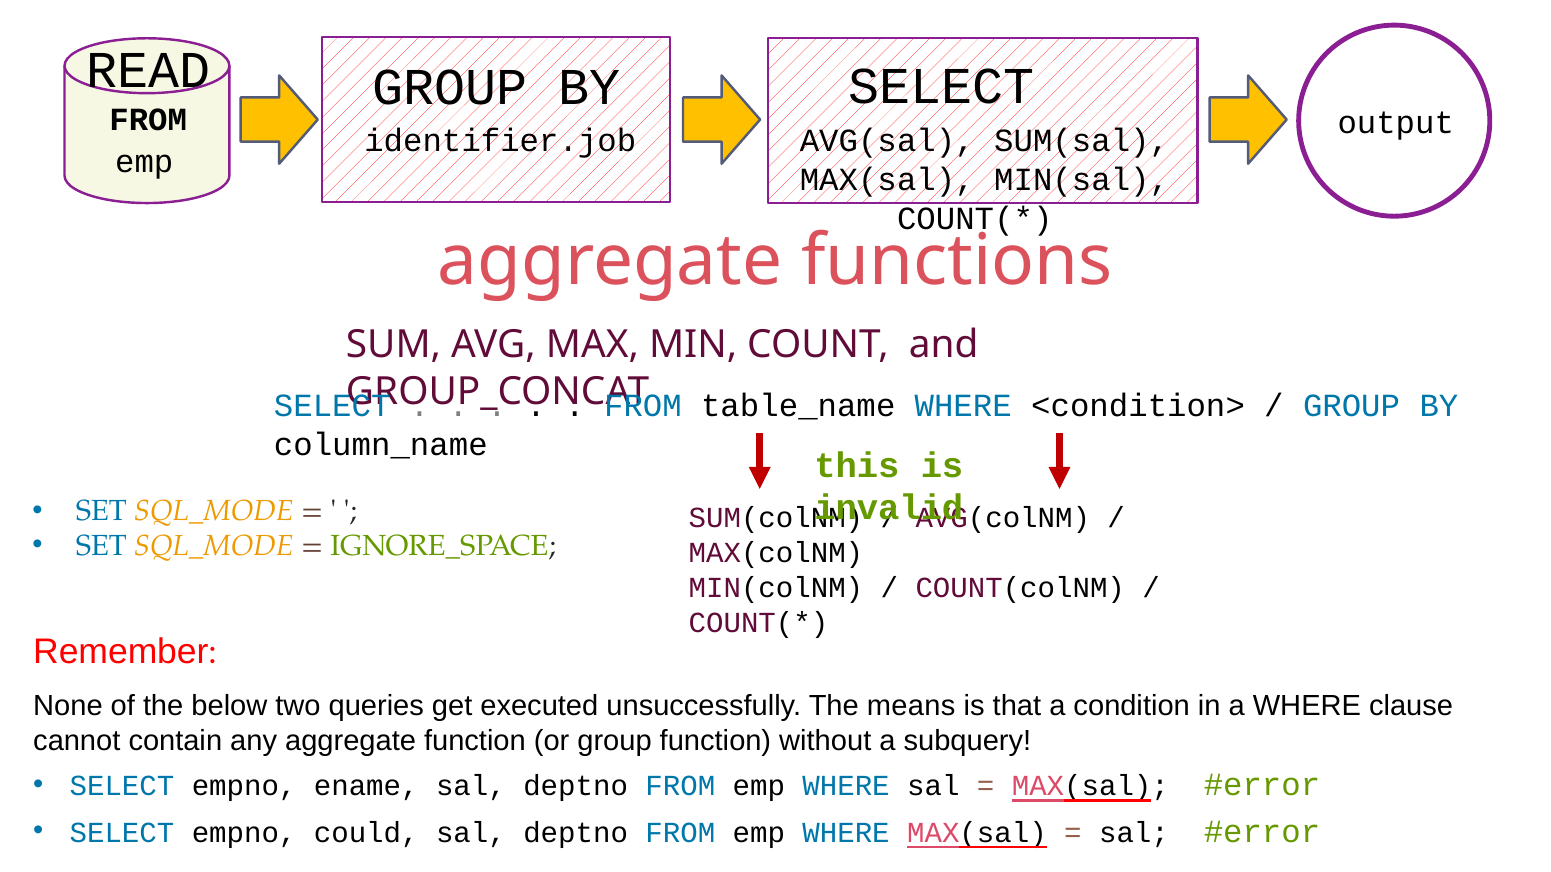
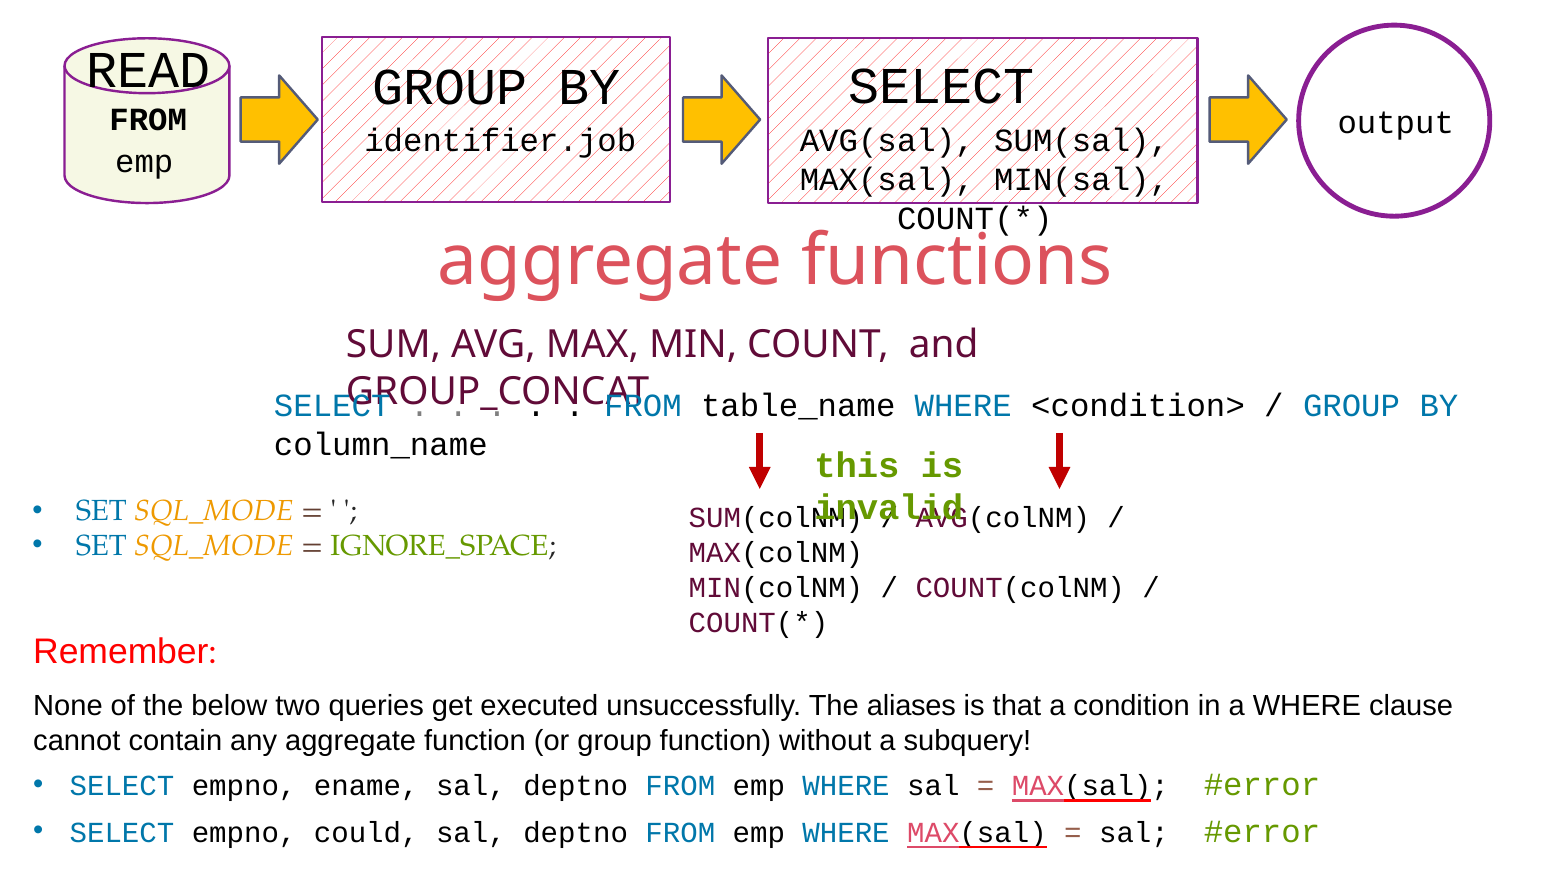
means: means -> aliases (911, 706)
